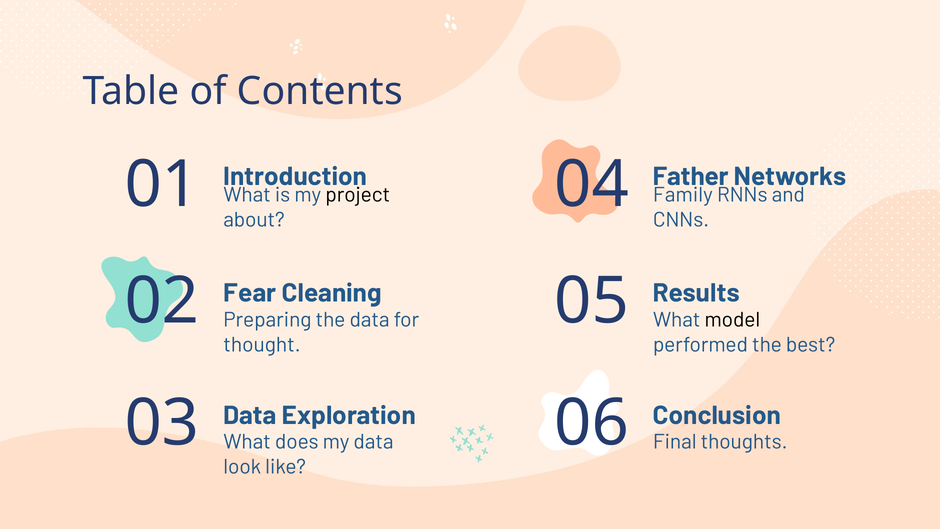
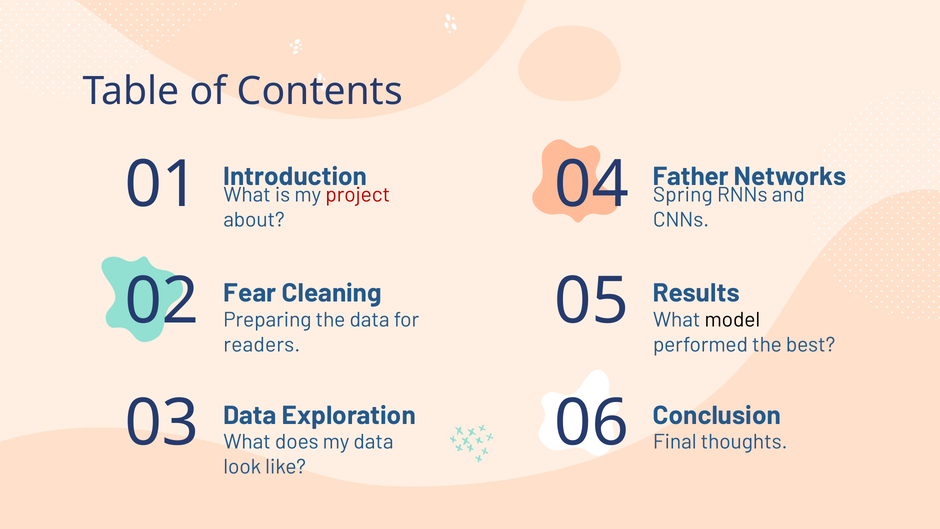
project colour: black -> red (358, 195)
Family: Family -> Spring (683, 195)
thought: thought -> readers (262, 345)
